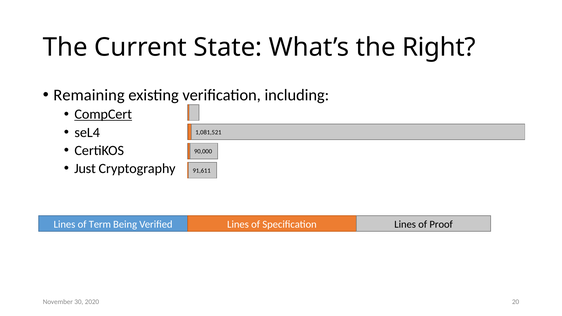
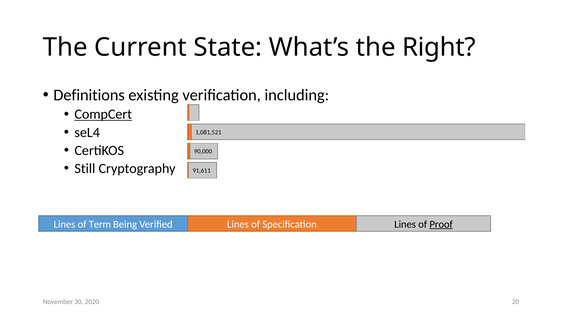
Remaining: Remaining -> Definitions (89, 95)
Just: Just -> Still (85, 169)
Proof underline: none -> present (441, 224)
